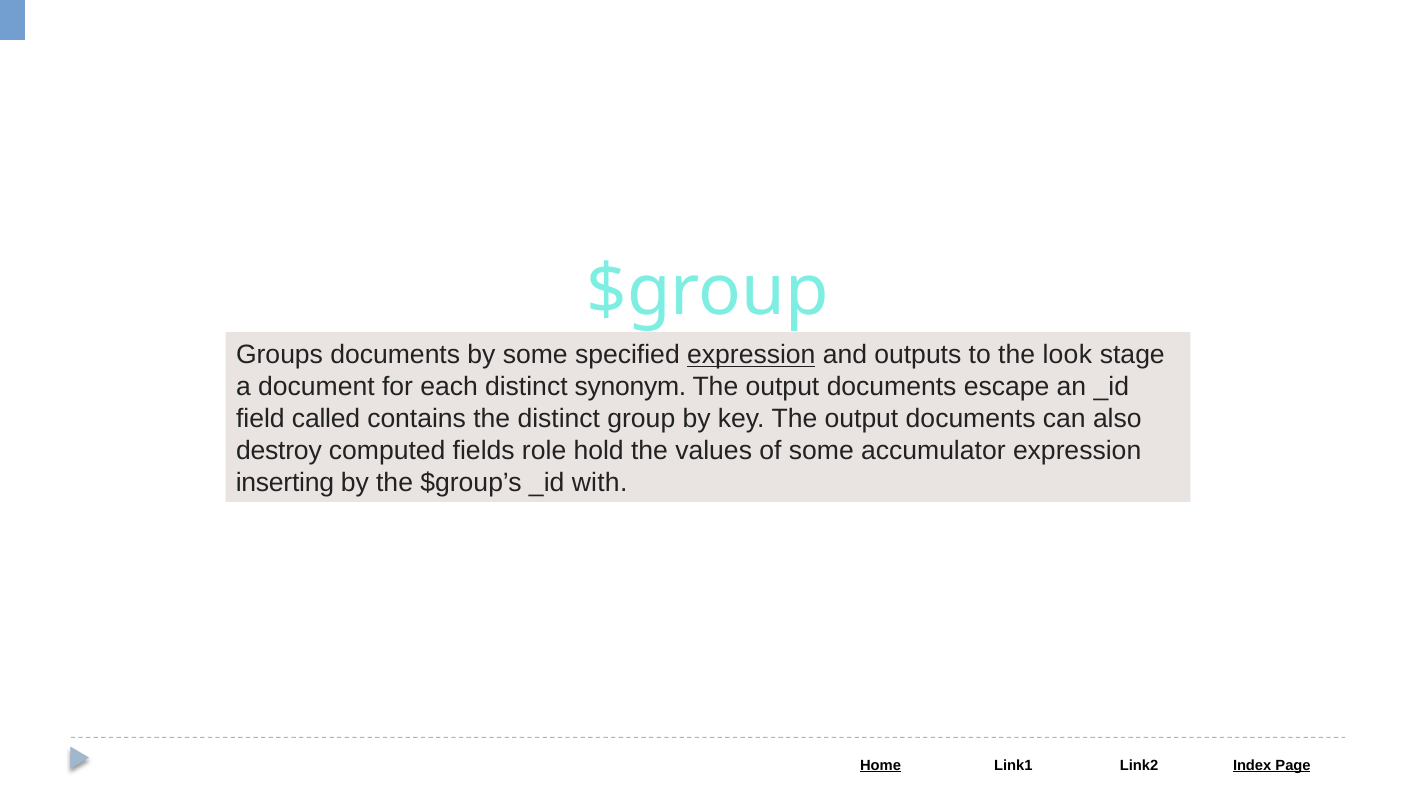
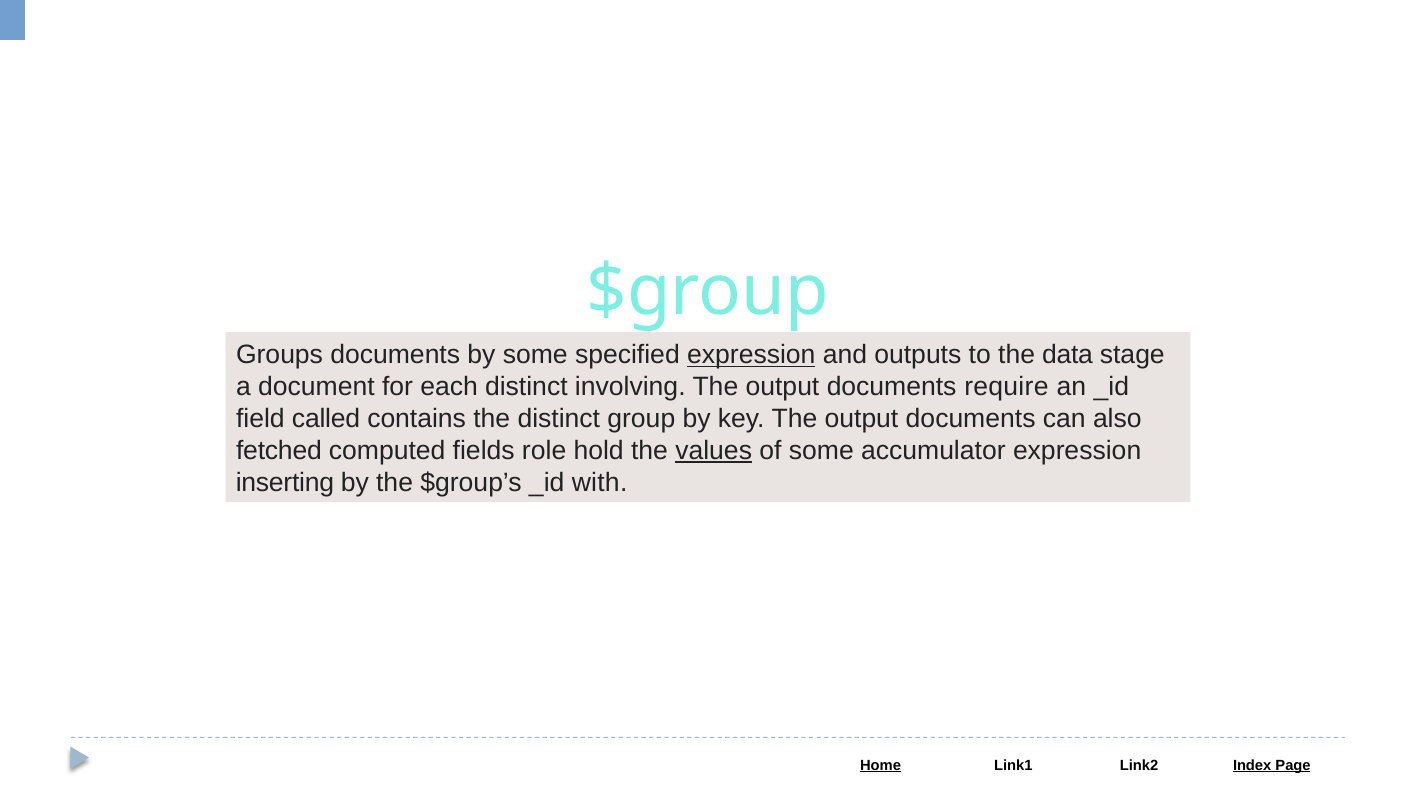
look: look -> data (1068, 355)
synonym: synonym -> involving (630, 387)
escape: escape -> require (1006, 387)
destroy: destroy -> fetched (279, 451)
values underline: none -> present (714, 451)
